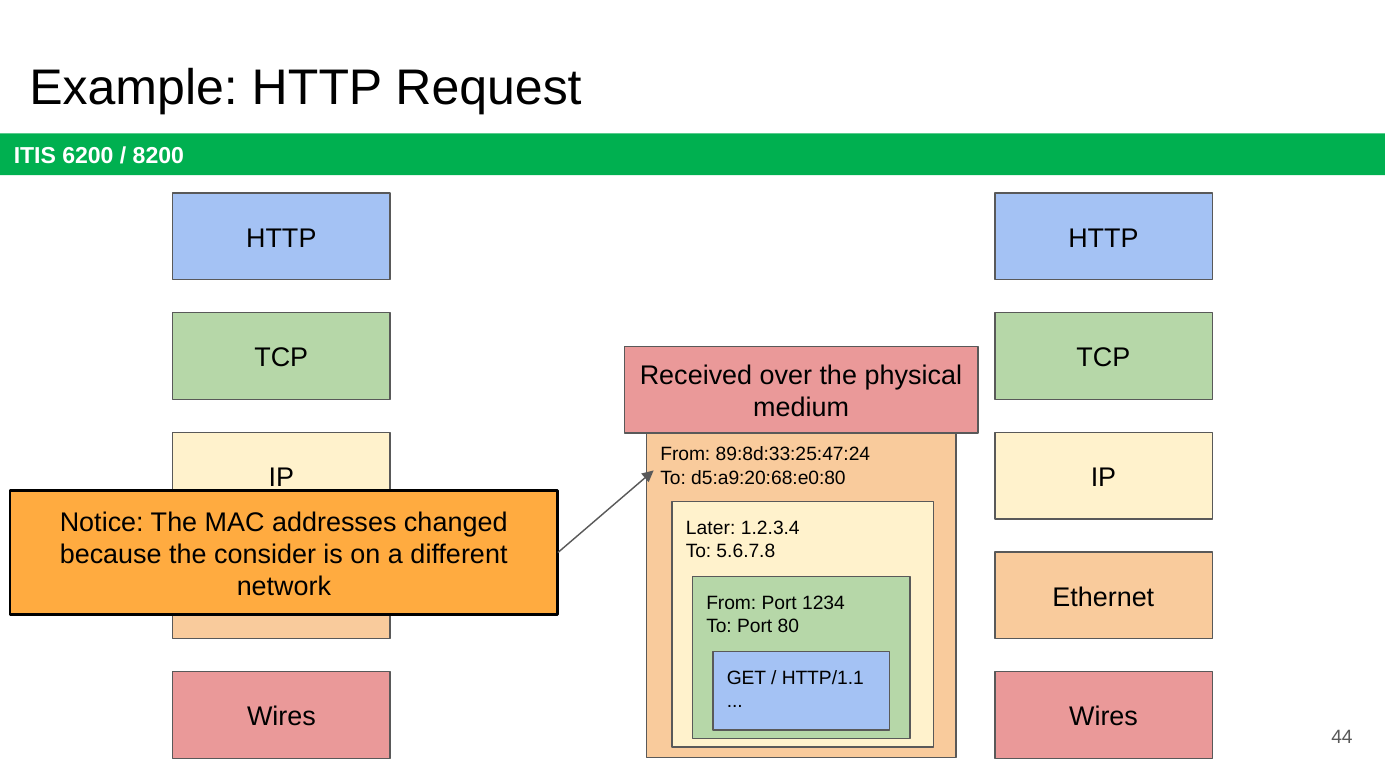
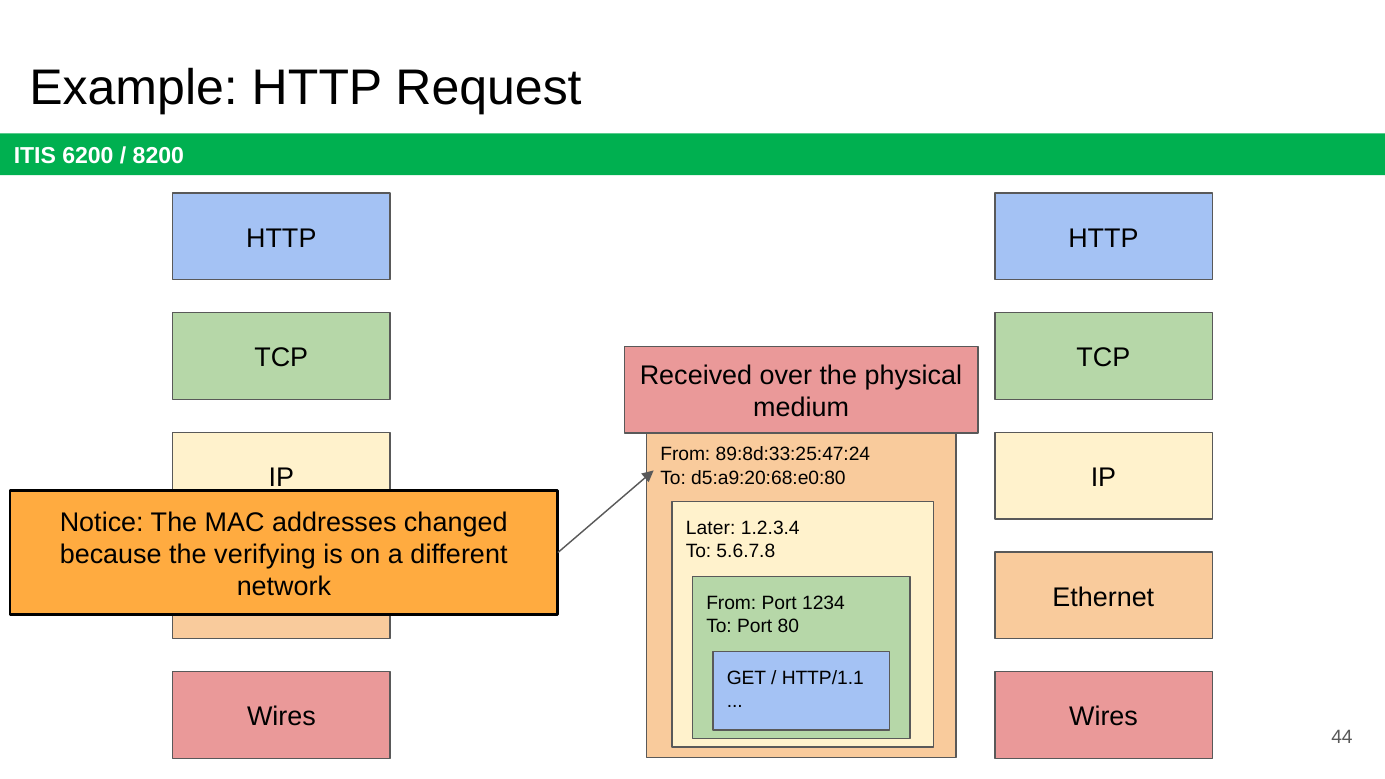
consider: consider -> verifying (265, 555)
